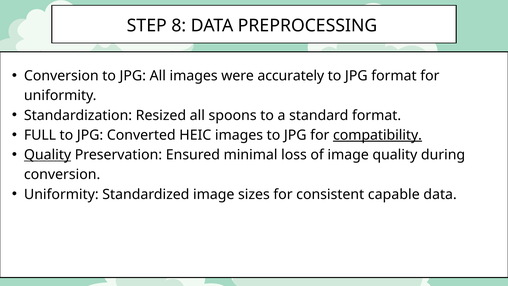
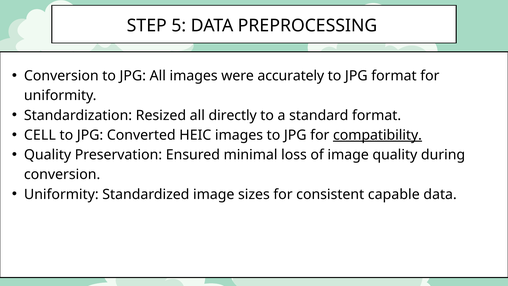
8: 8 -> 5 (179, 26)
all spoons: spoons -> directly (233, 115)
FULL: FULL -> CELL (40, 135)
Quality underline: present -> none (48, 155)
